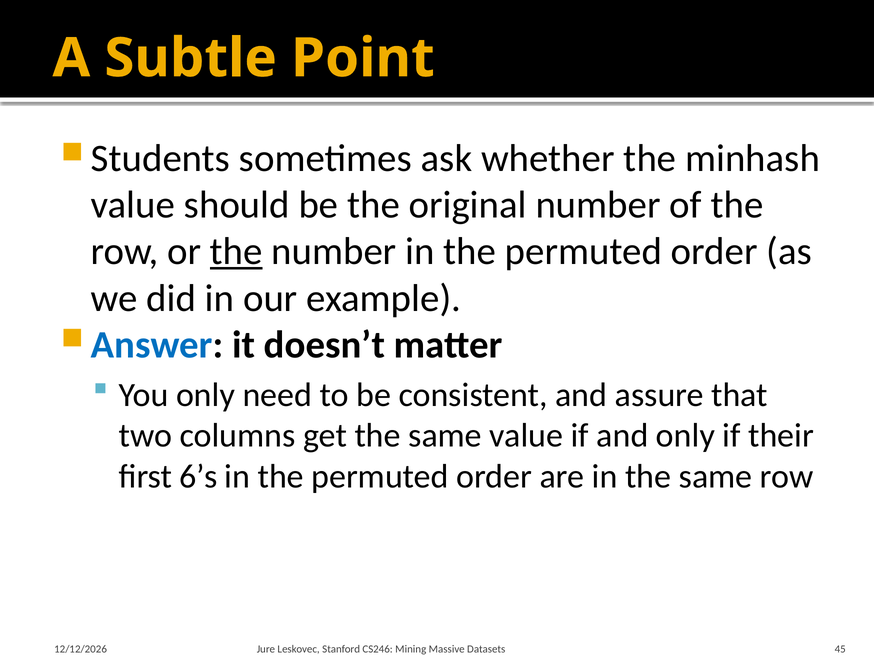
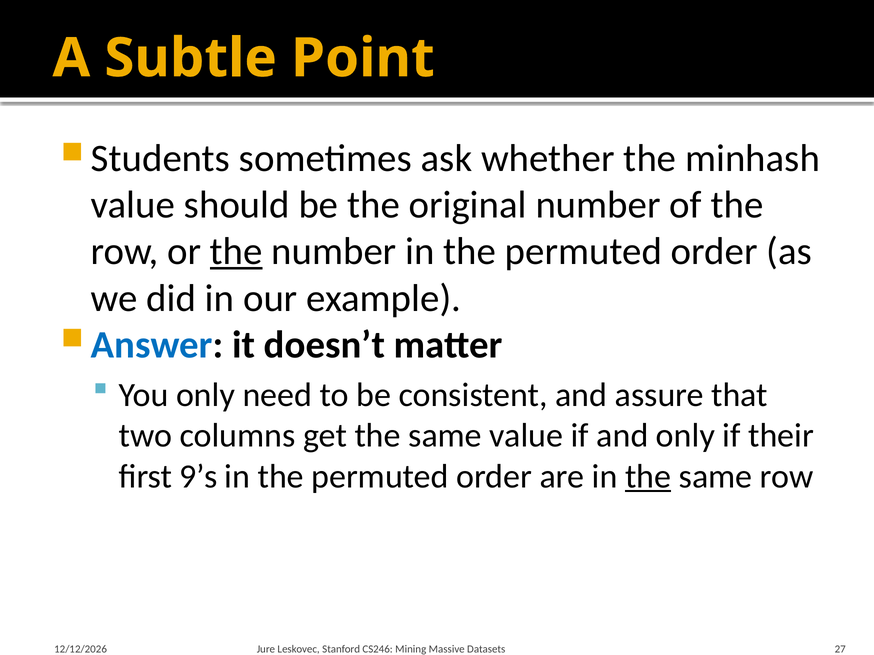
6’s: 6’s -> 9’s (198, 477)
the underline: none -> present (648, 477)
45: 45 -> 27 (840, 650)
